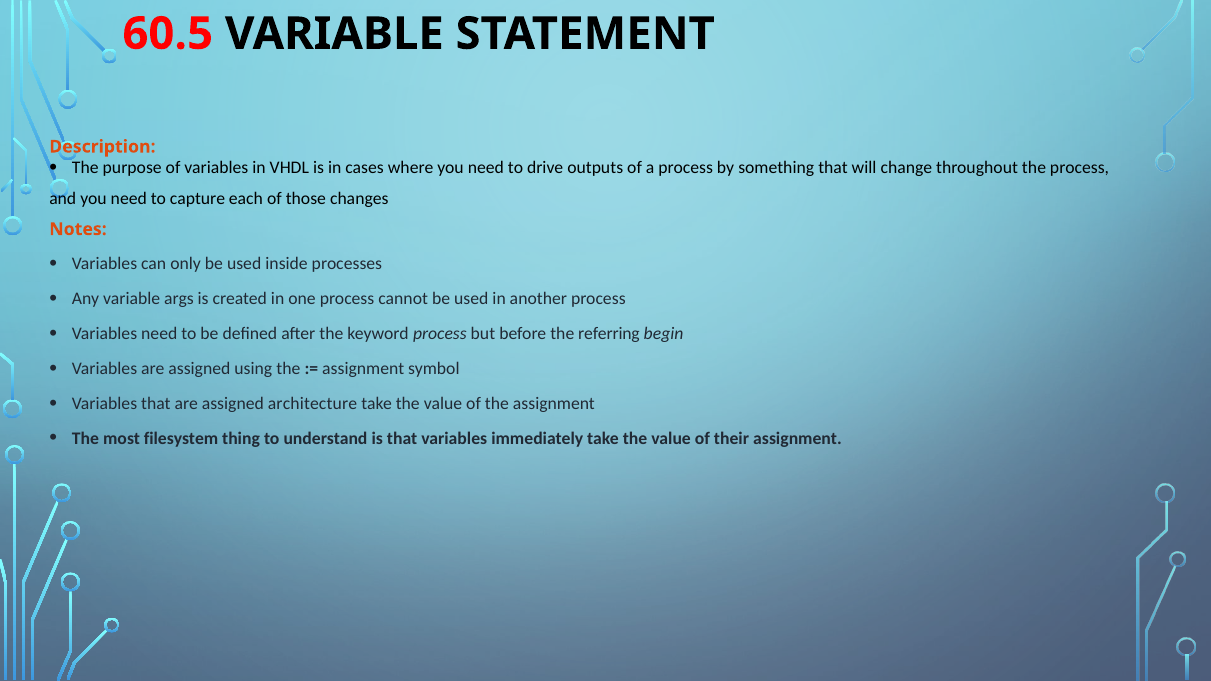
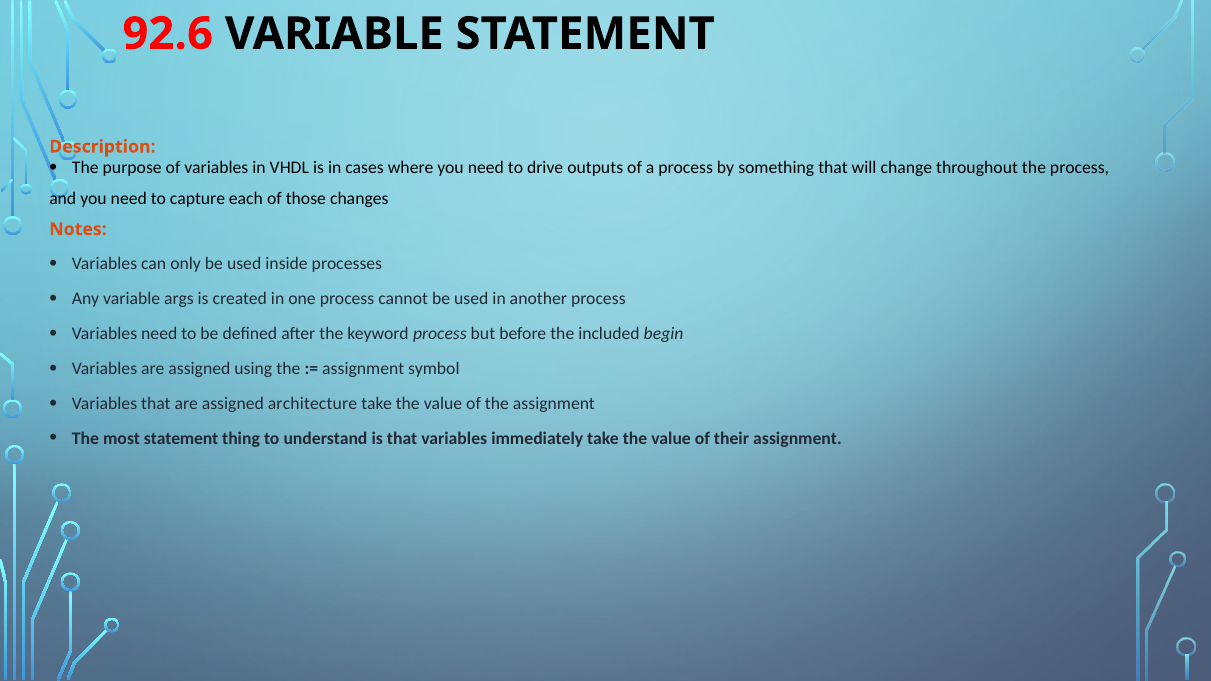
60.5: 60.5 -> 92.6 (168, 34)
referring: referring -> included (609, 334)
most filesystem: filesystem -> statement (181, 439)
